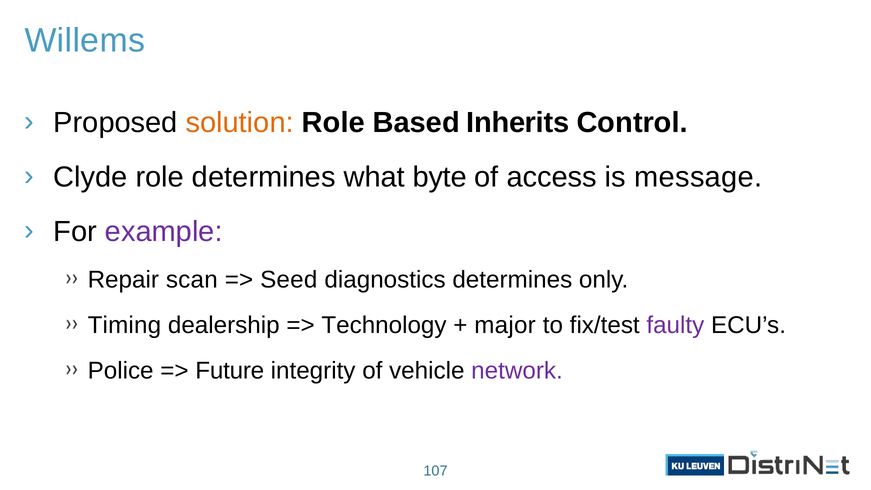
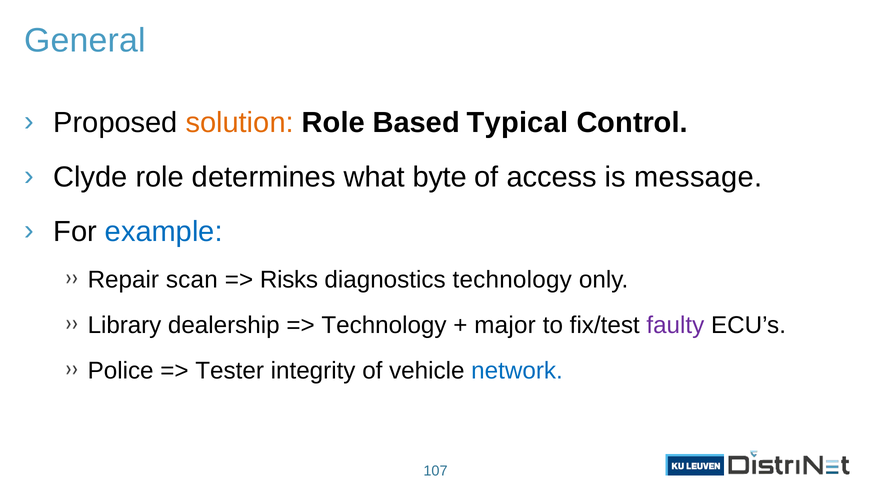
Willems: Willems -> General (85, 41)
Inherits: Inherits -> Typical (518, 123)
example colour: purple -> blue (164, 232)
Seed: Seed -> Risks (289, 280)
diagnostics determines: determines -> technology (512, 280)
Timing: Timing -> Library (124, 325)
Future: Future -> Tester (230, 371)
network colour: purple -> blue (517, 371)
